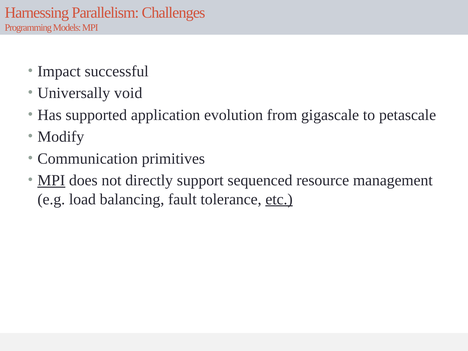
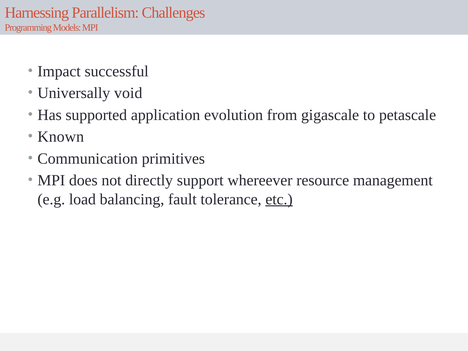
Modify: Modify -> Known (61, 137)
MPI underline: present -> none (51, 180)
sequenced: sequenced -> whereever (260, 180)
